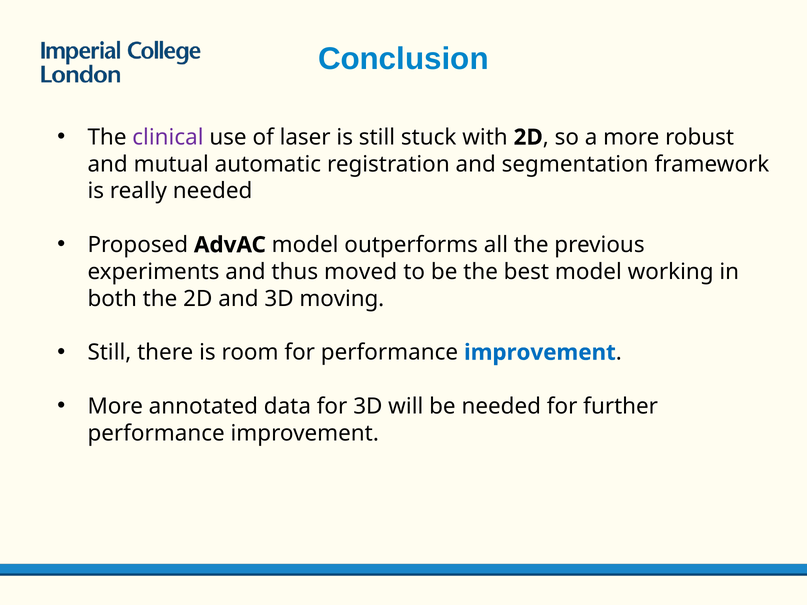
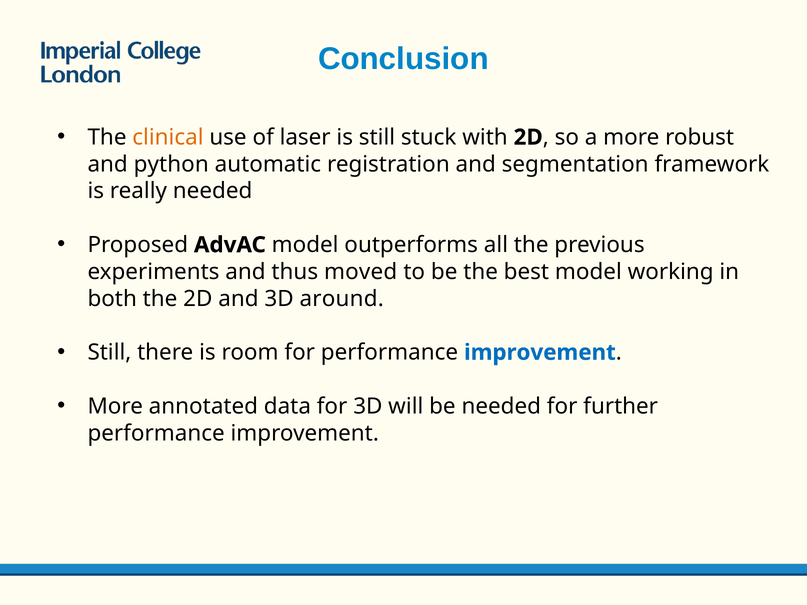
clinical colour: purple -> orange (168, 137)
mutual: mutual -> python (171, 164)
moving: moving -> around (342, 299)
